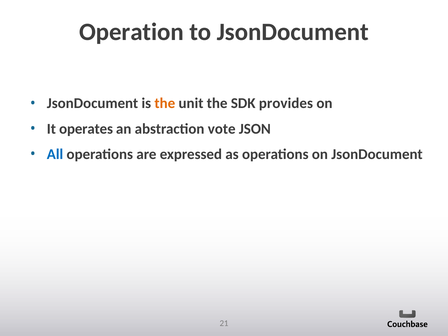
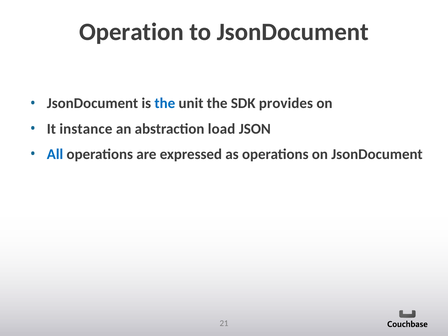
the colour: orange -> blue (165, 103)
operates: operates -> instance (86, 129)
vote: vote -> load (222, 129)
